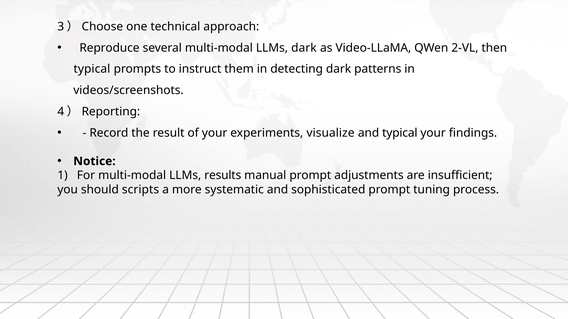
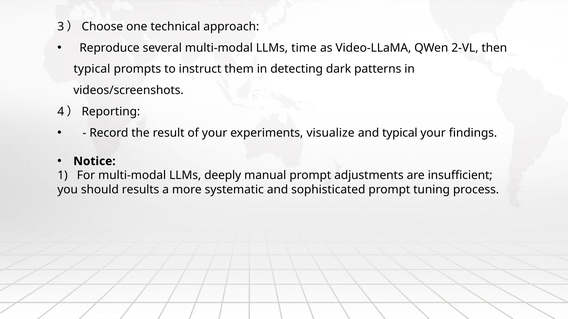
LLMs dark: dark -> time (304, 48)
results: results -> deeply (223, 176)
scripts: scripts -> results (141, 190)
